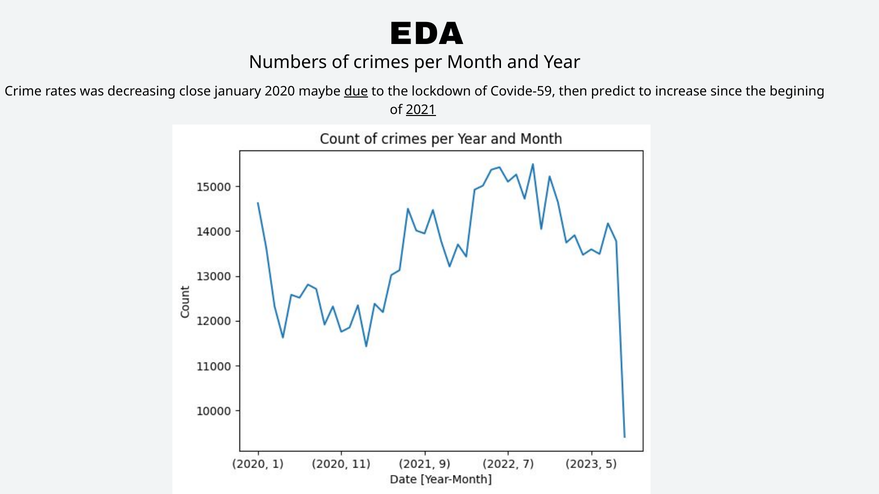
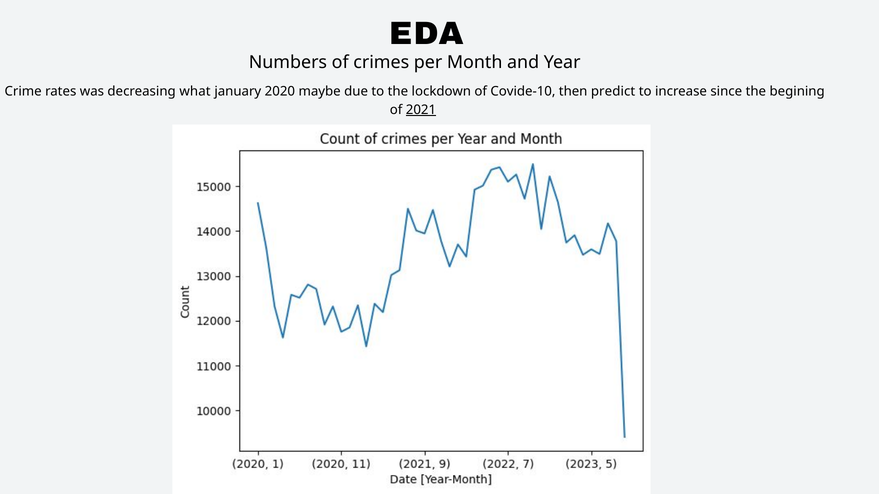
close: close -> what (195, 91)
due underline: present -> none (356, 91)
Covide-59: Covide-59 -> Covide-10 (523, 91)
